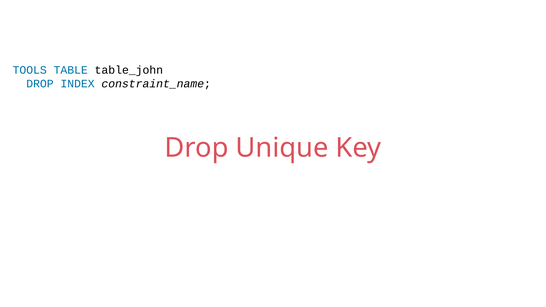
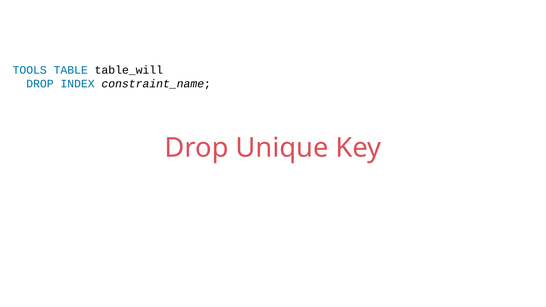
table_john: table_john -> table_will (129, 70)
